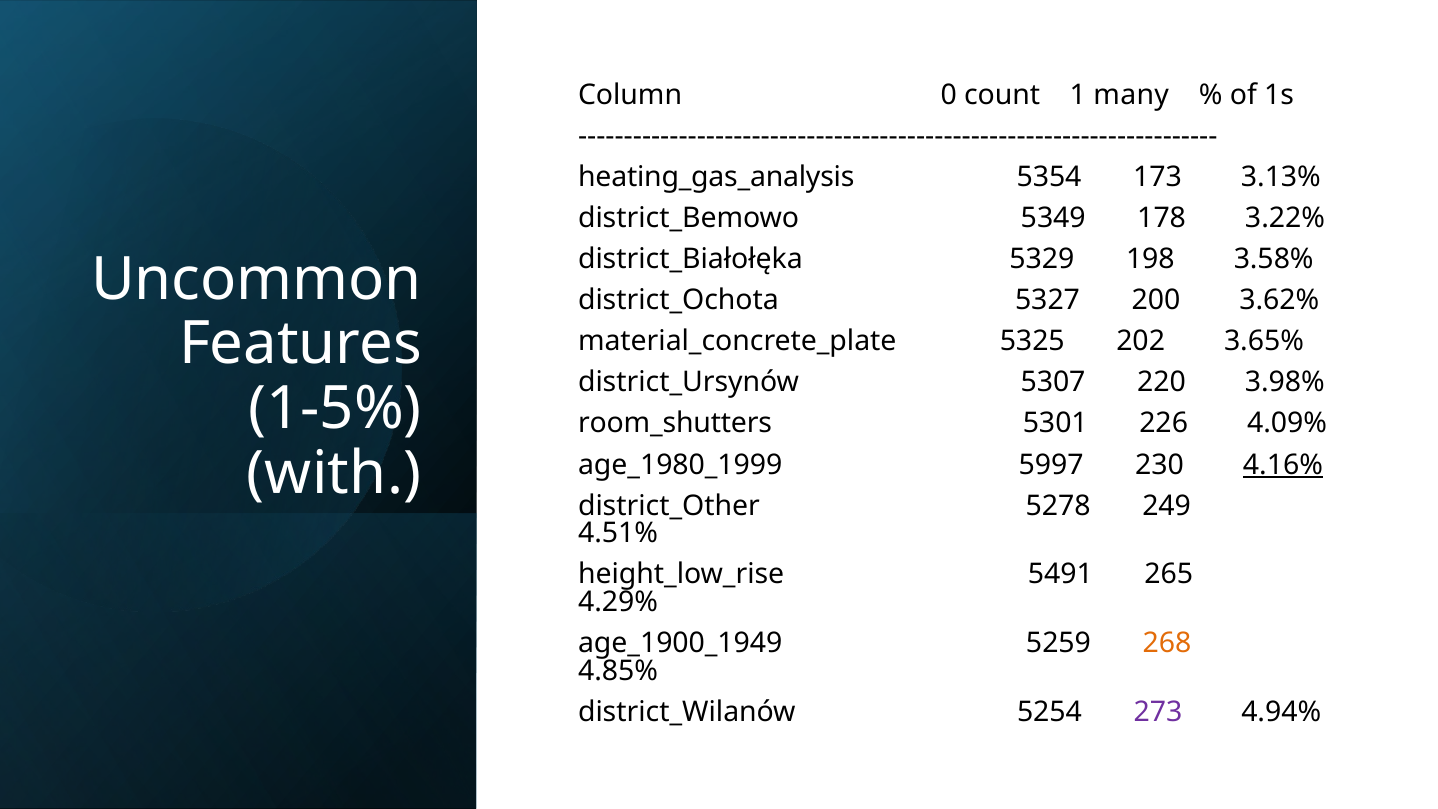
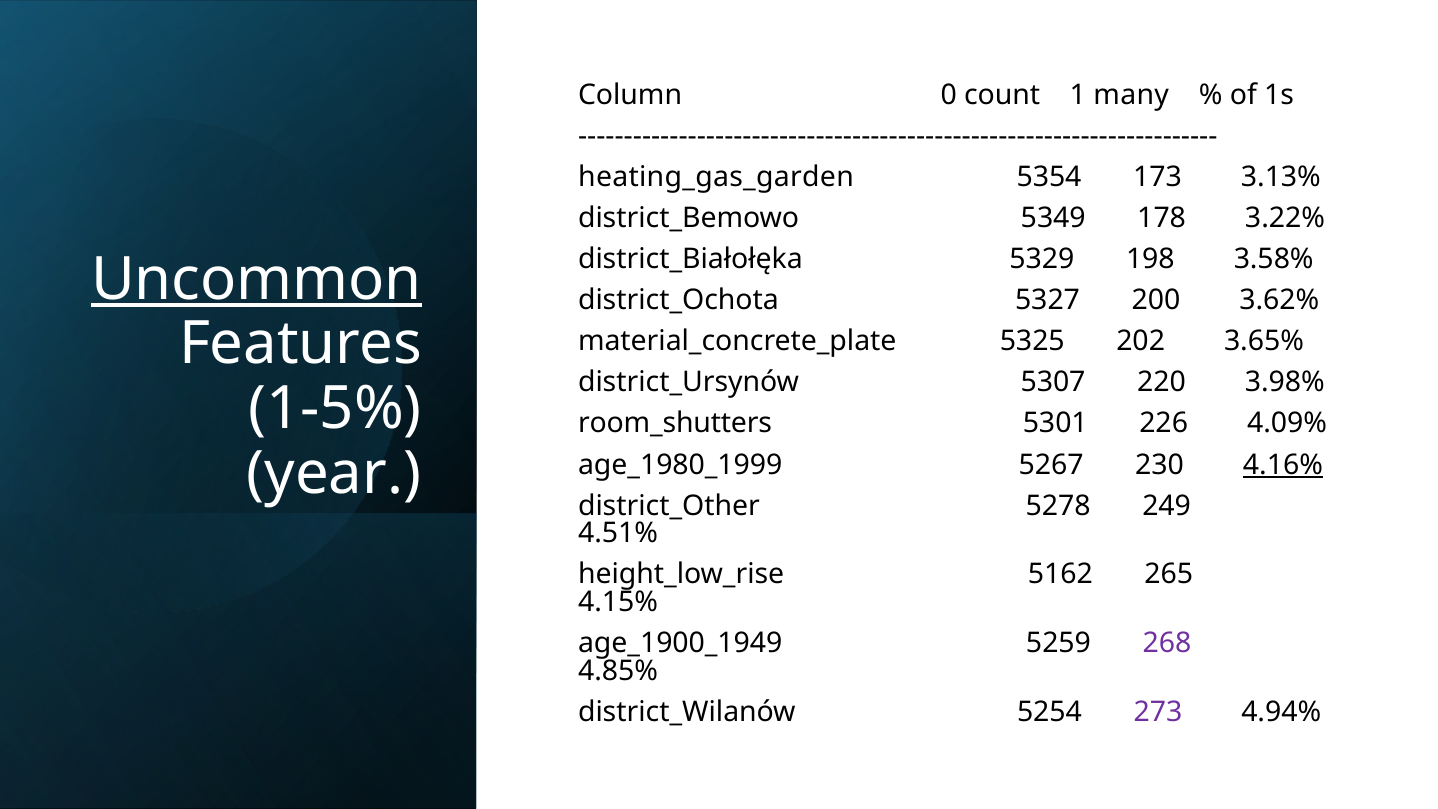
heating_gas_analysis: heating_gas_analysis -> heating_gas_garden (716, 177)
Uncommon underline: none -> present (256, 279)
with: with -> year (334, 473)
5997: 5997 -> 5267 (1051, 465)
5491: 5491 -> 5162 (1060, 574)
4.29%: 4.29% -> 4.15% (618, 602)
268 colour: orange -> purple (1167, 643)
